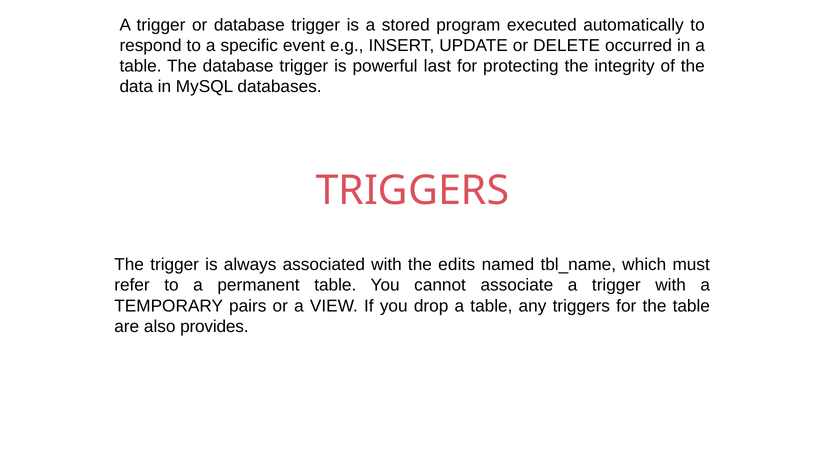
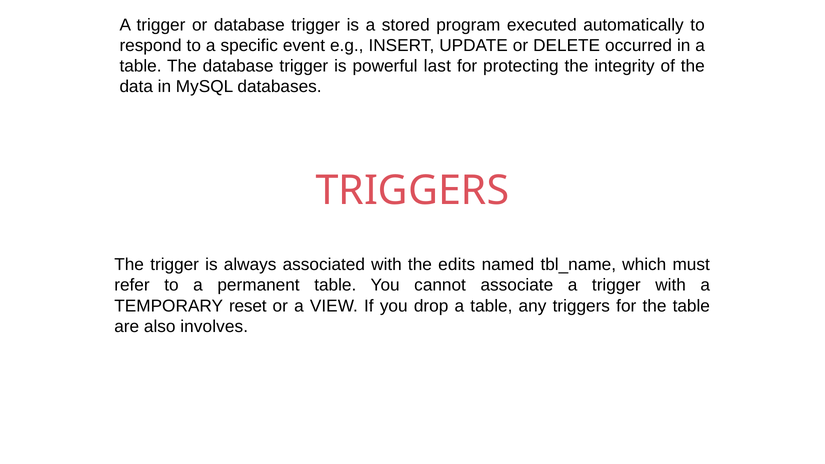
pairs: pairs -> reset (248, 306)
provides: provides -> involves (214, 327)
